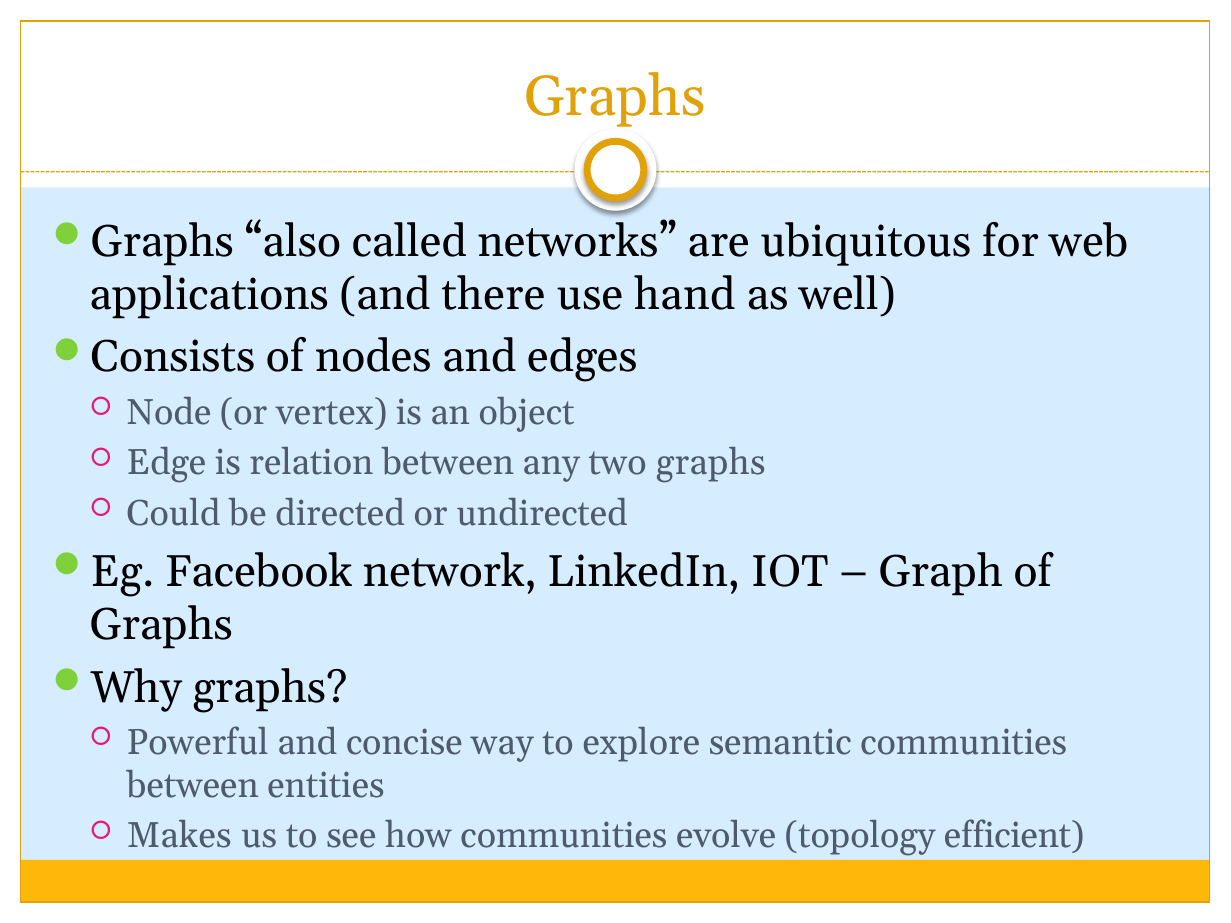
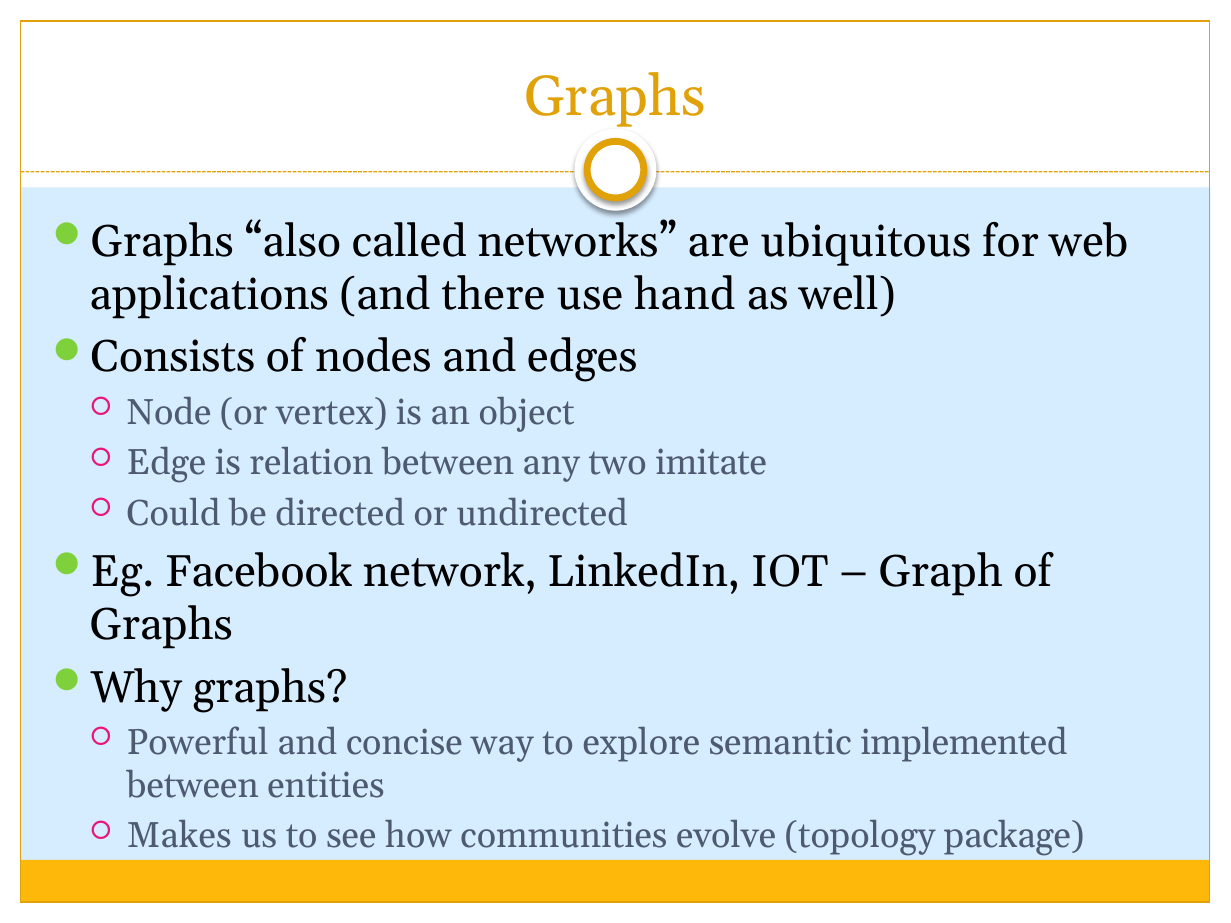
two graphs: graphs -> imitate (711, 463)
semantic communities: communities -> implemented (964, 743)
efficient: efficient -> package (1014, 836)
